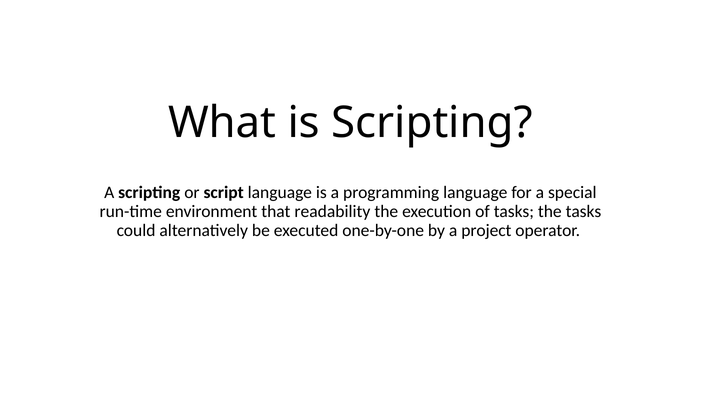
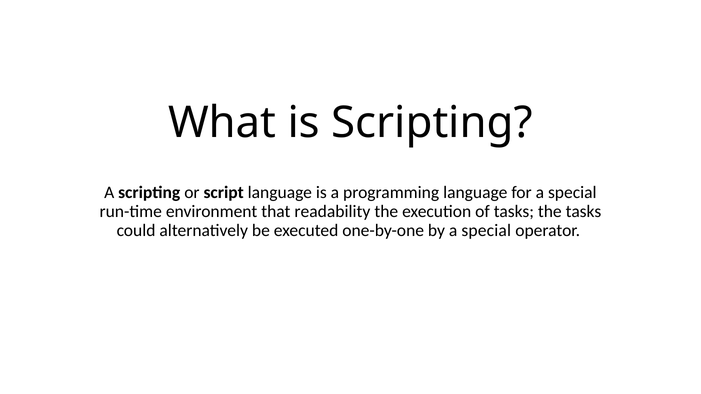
by a project: project -> special (486, 231)
